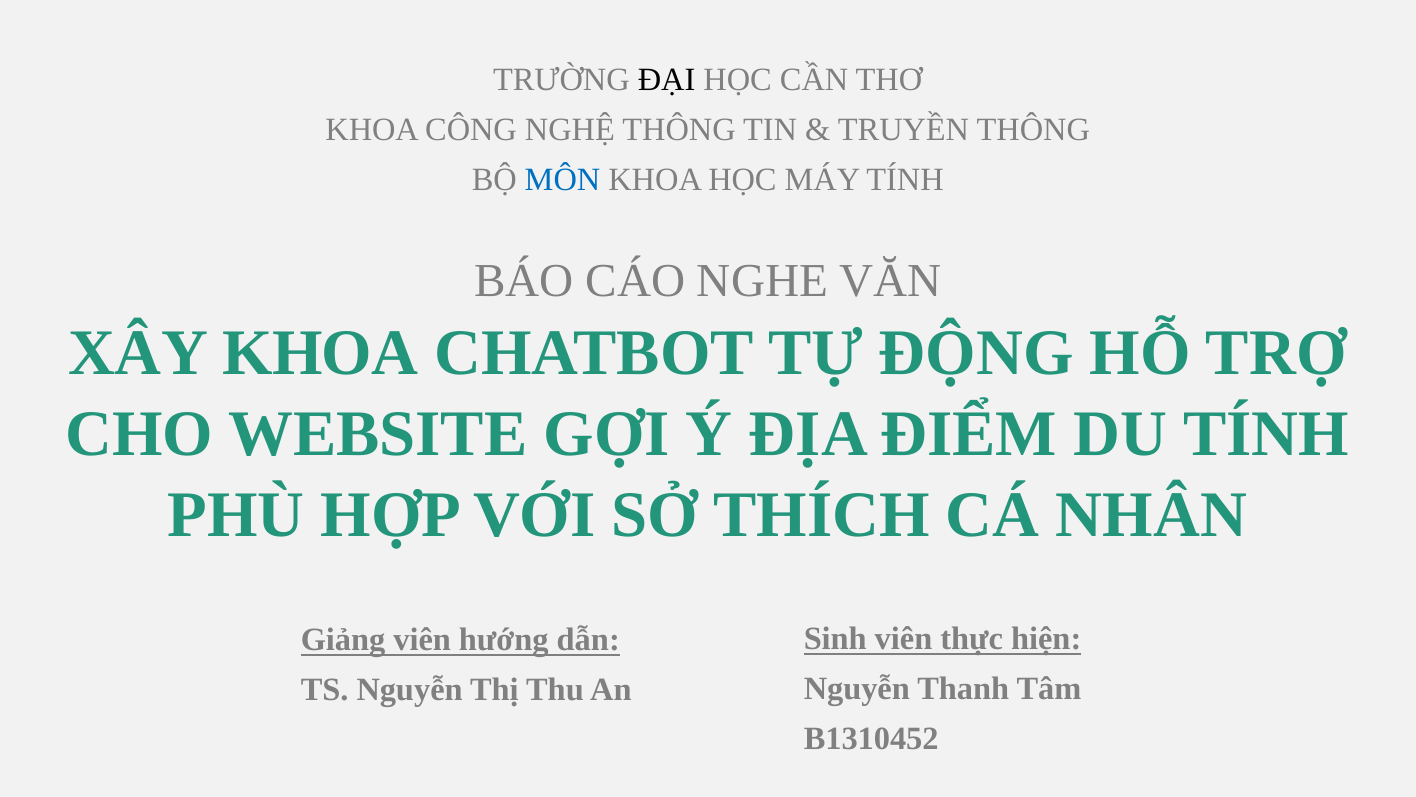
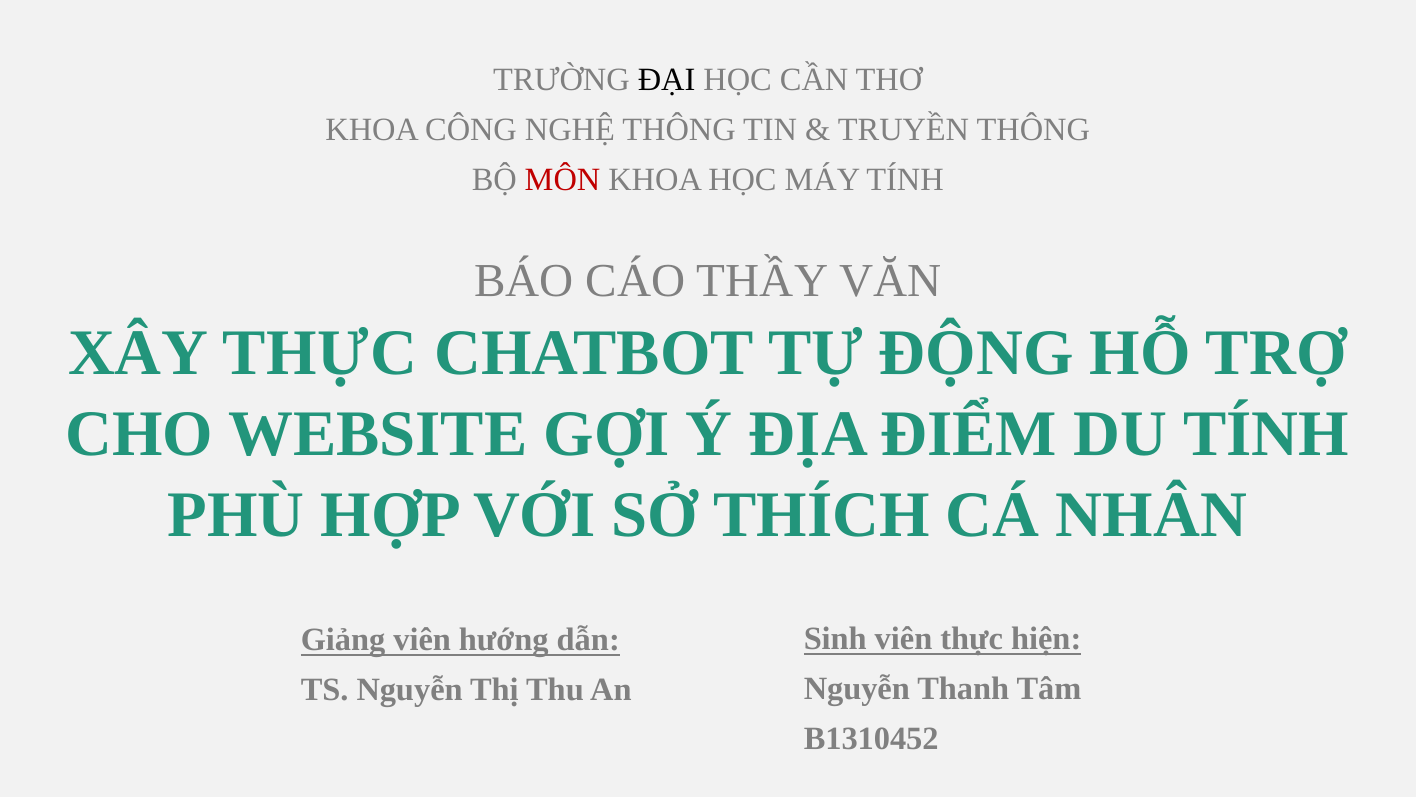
MÔN colour: blue -> red (563, 179)
NGHE: NGHE -> THẦY (763, 281)
XÂY KHOA: KHOA -> THỰC (320, 353)
